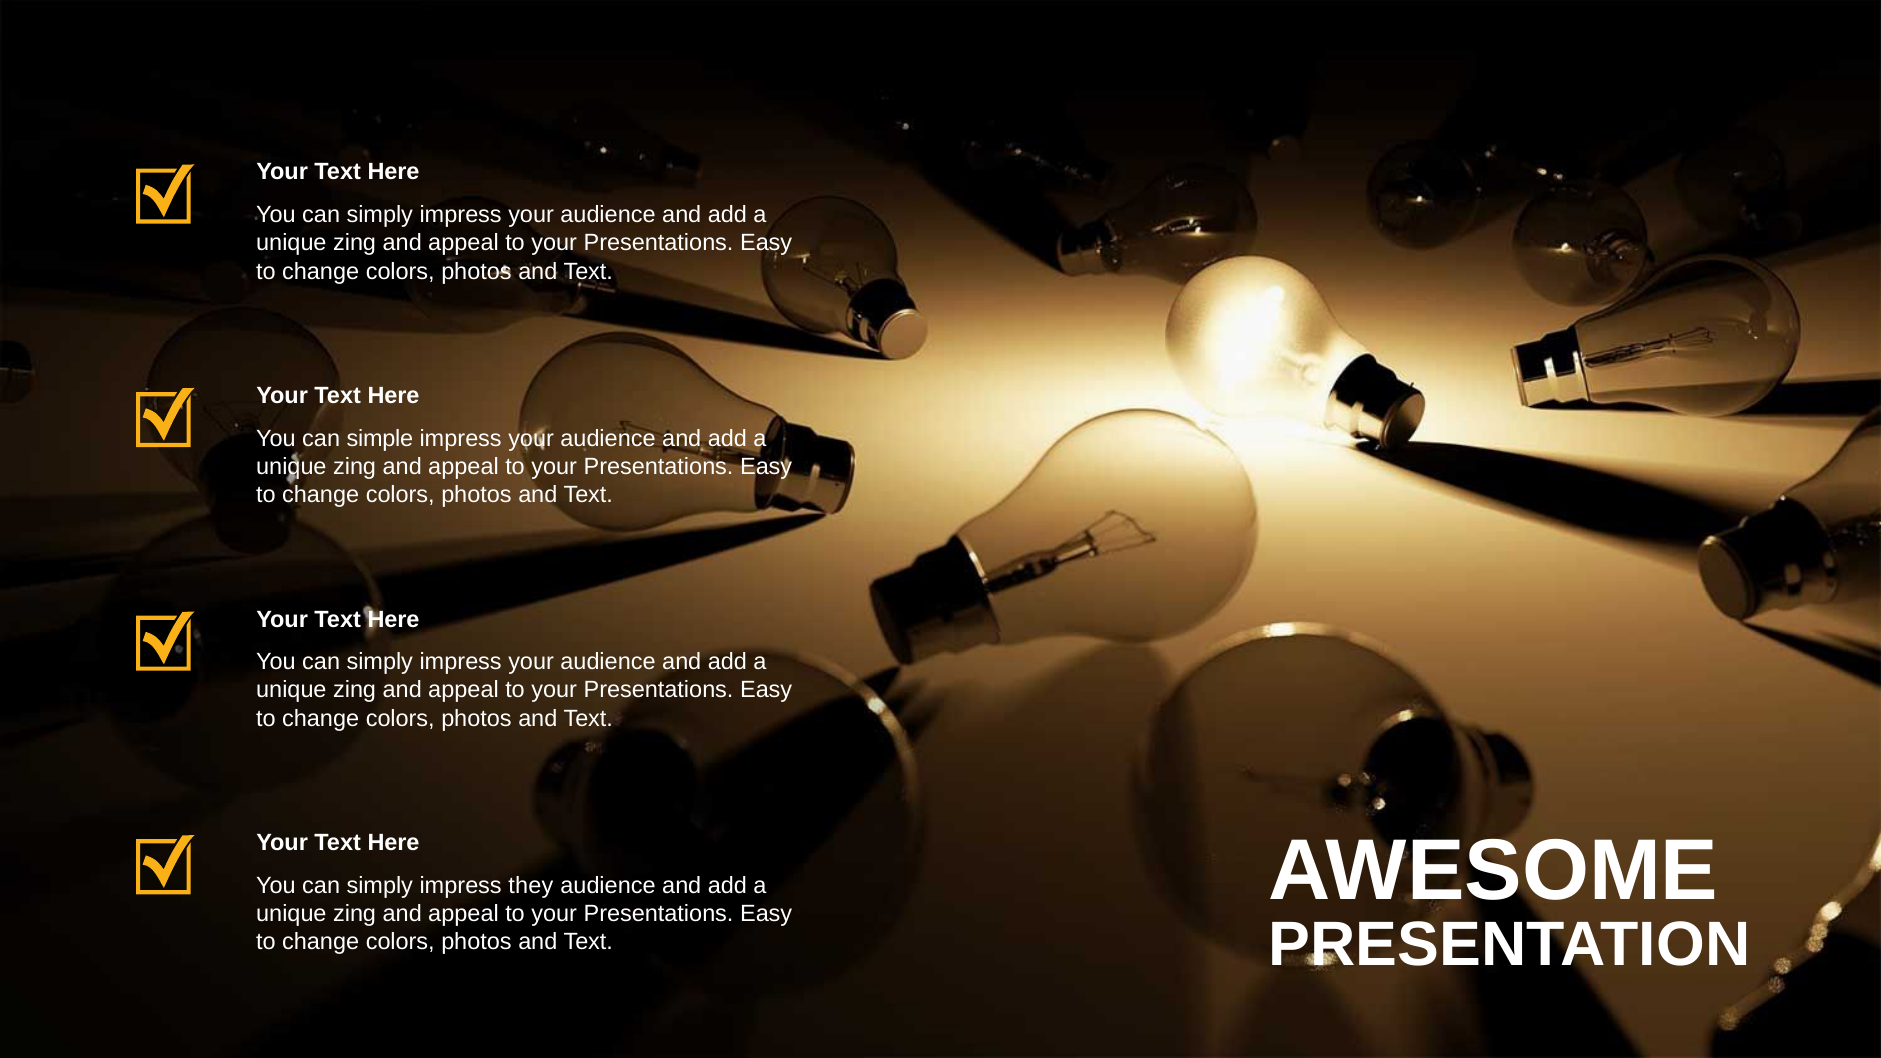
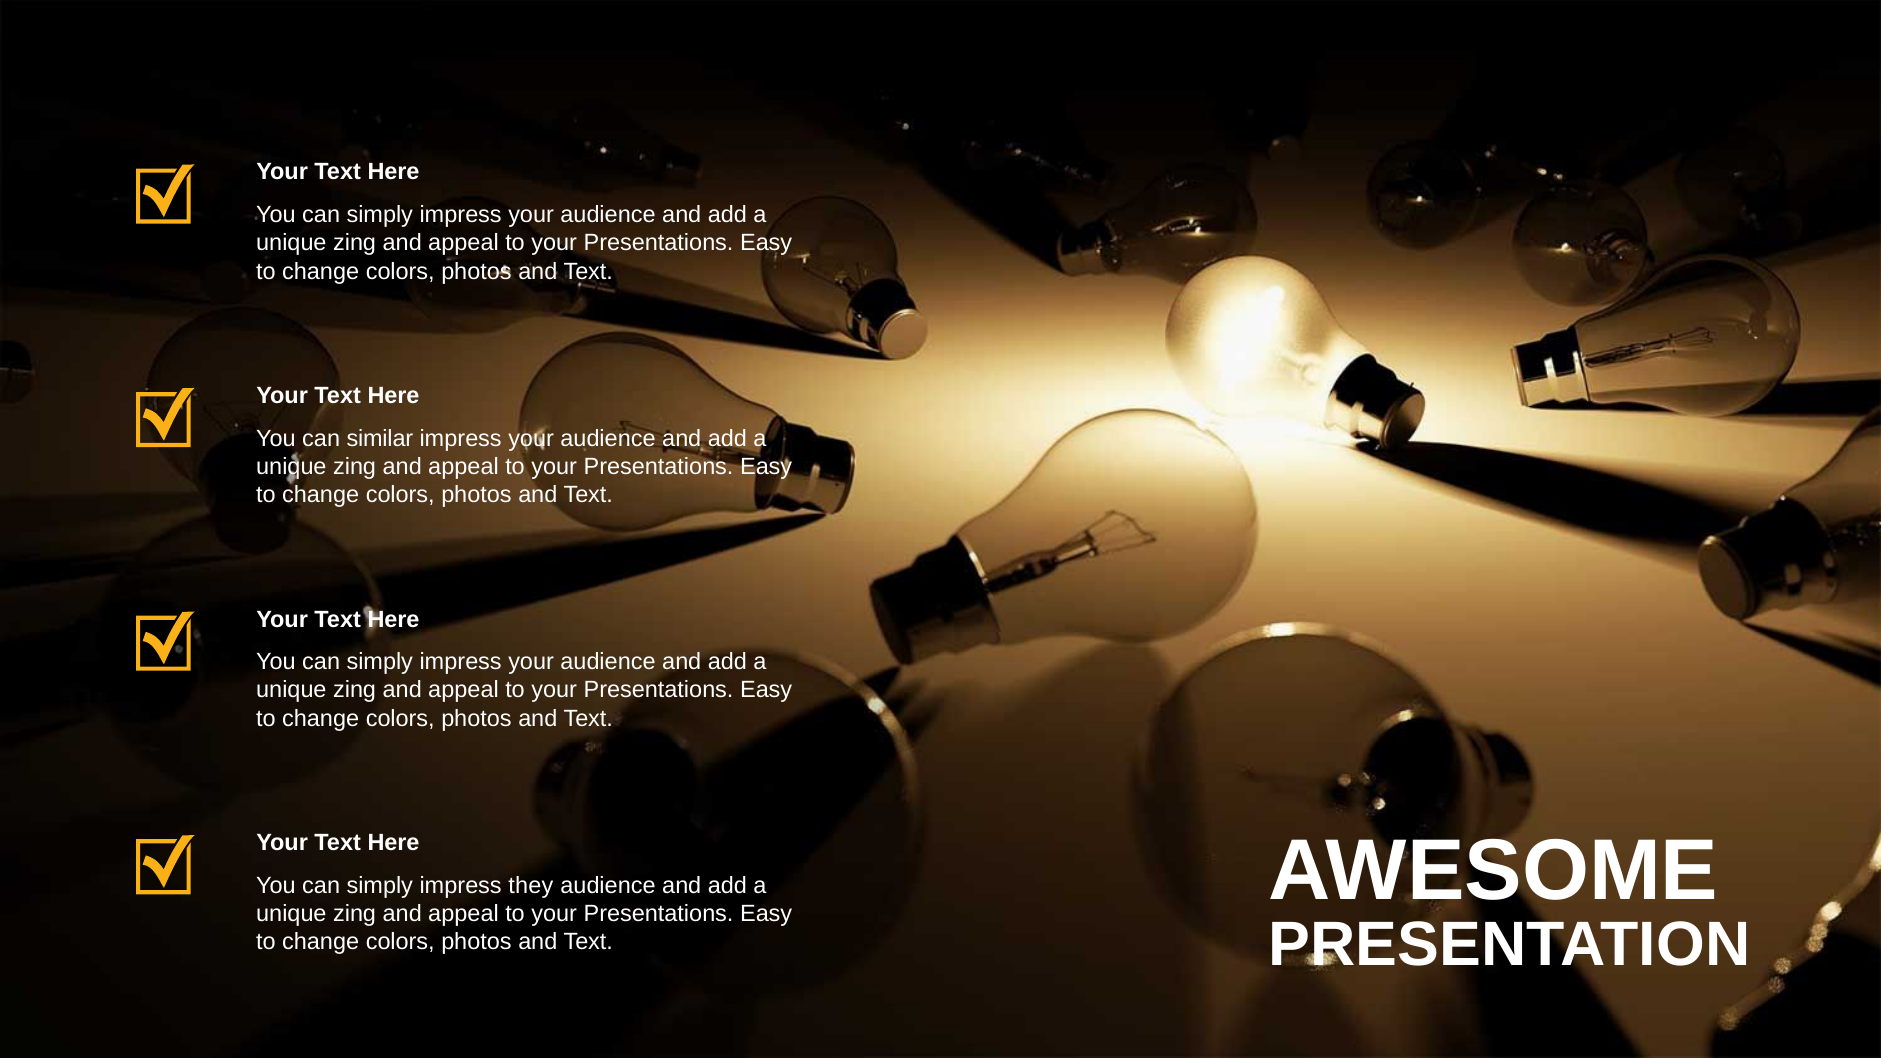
simple: simple -> similar (380, 438)
